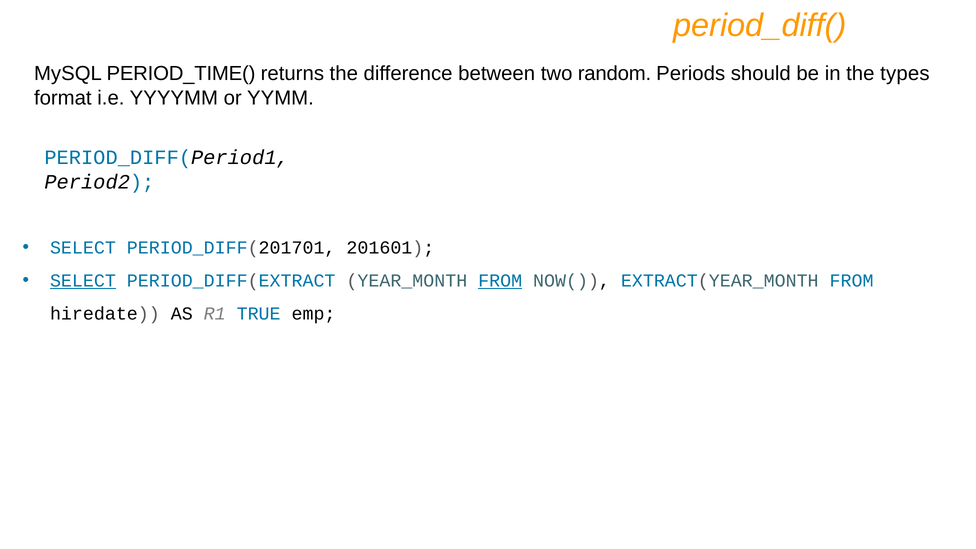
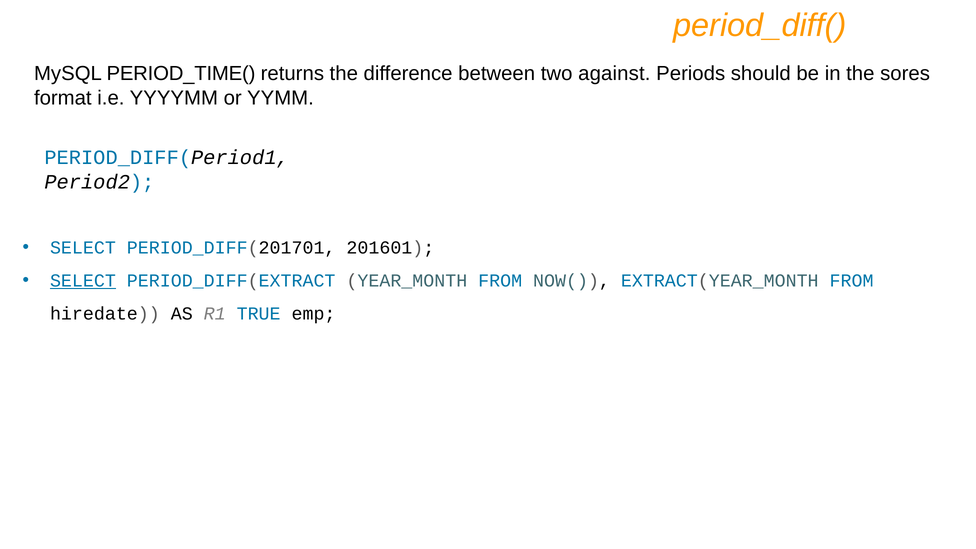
random: random -> against (614, 73)
types: types -> sores (905, 73)
FROM underline: present -> none (500, 281)
